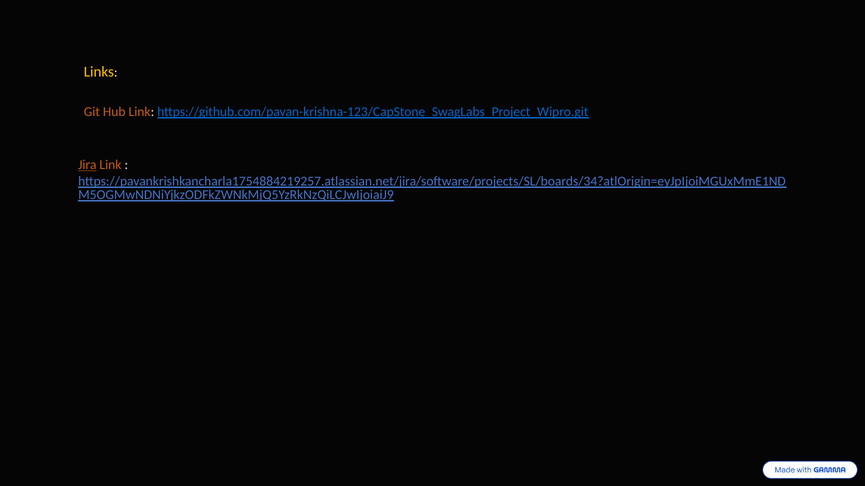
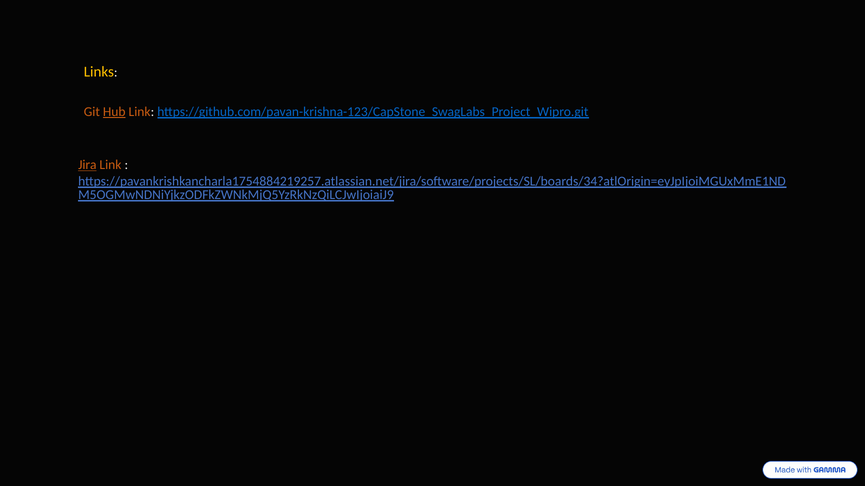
Hub underline: none -> present (114, 112)
